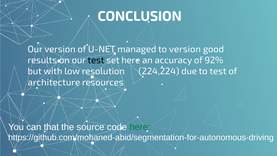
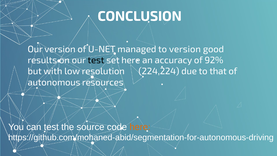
to test: test -> that (218, 71)
architecture: architecture -> autonomous (54, 82)
can that: that -> test (51, 127)
here colour: green -> orange (140, 127)
